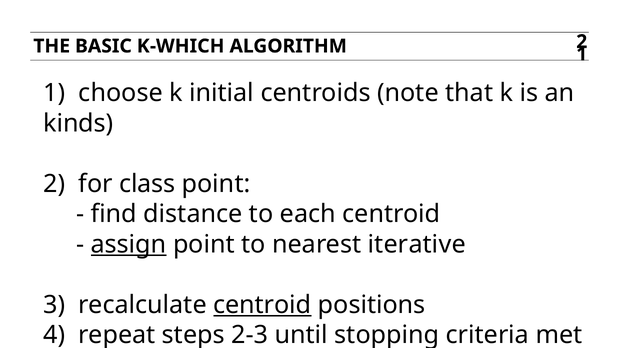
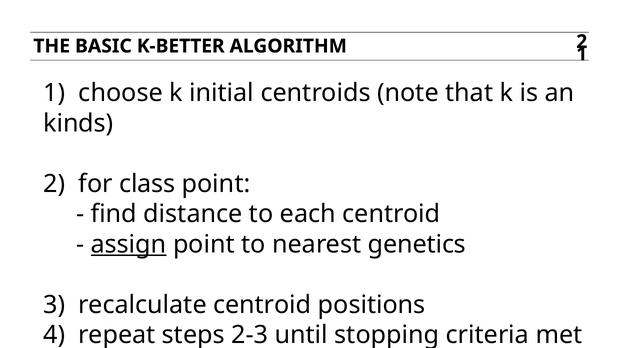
K-WHICH: K-WHICH -> K-BETTER (181, 46)
iterative: iterative -> genetics (417, 244)
centroid underline: present -> none (262, 304)
